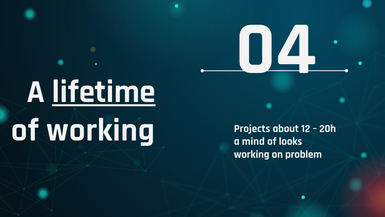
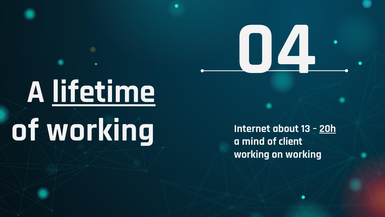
Projects: Projects -> Internet (252, 128)
12: 12 -> 13 (306, 128)
20h underline: none -> present (328, 128)
looks: looks -> client (291, 141)
on problem: problem -> working (303, 154)
